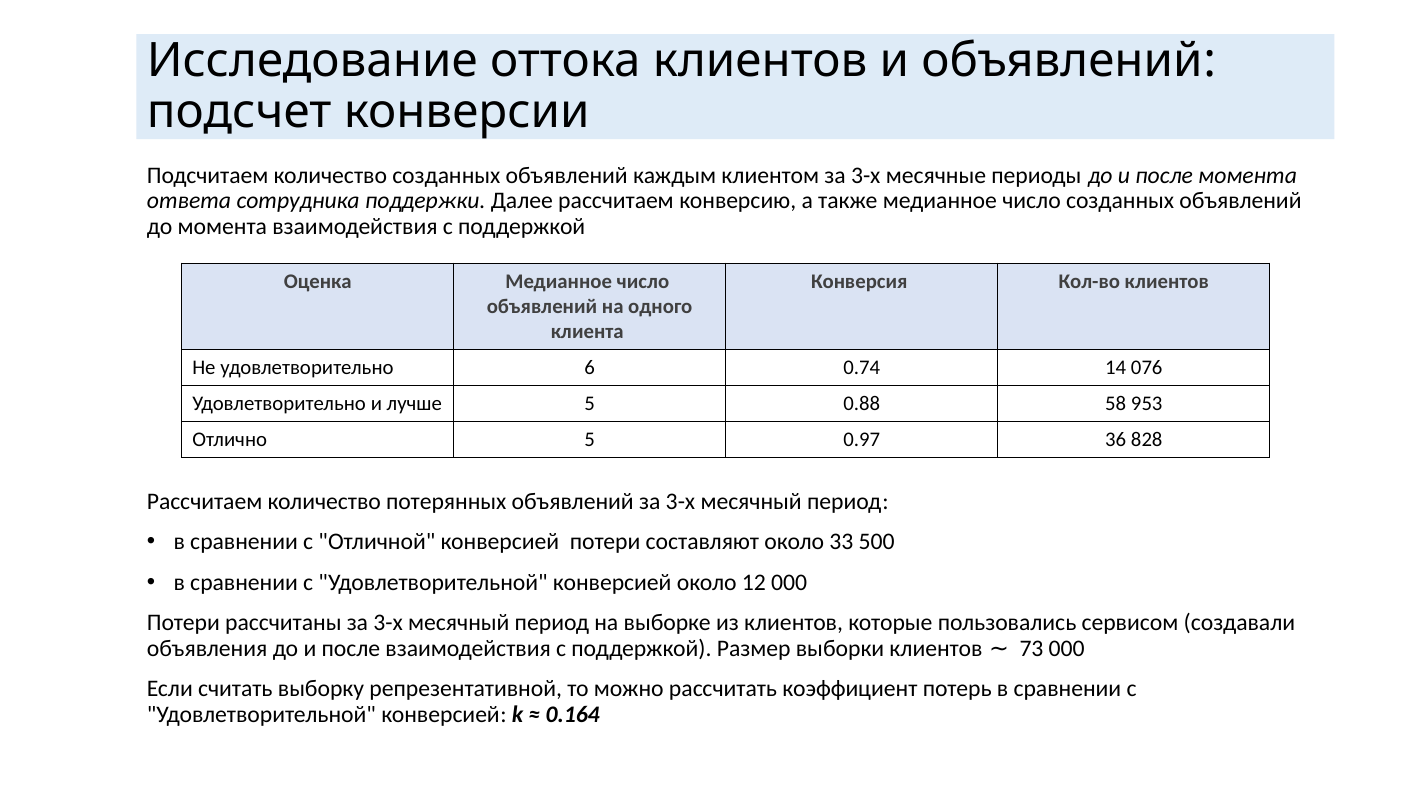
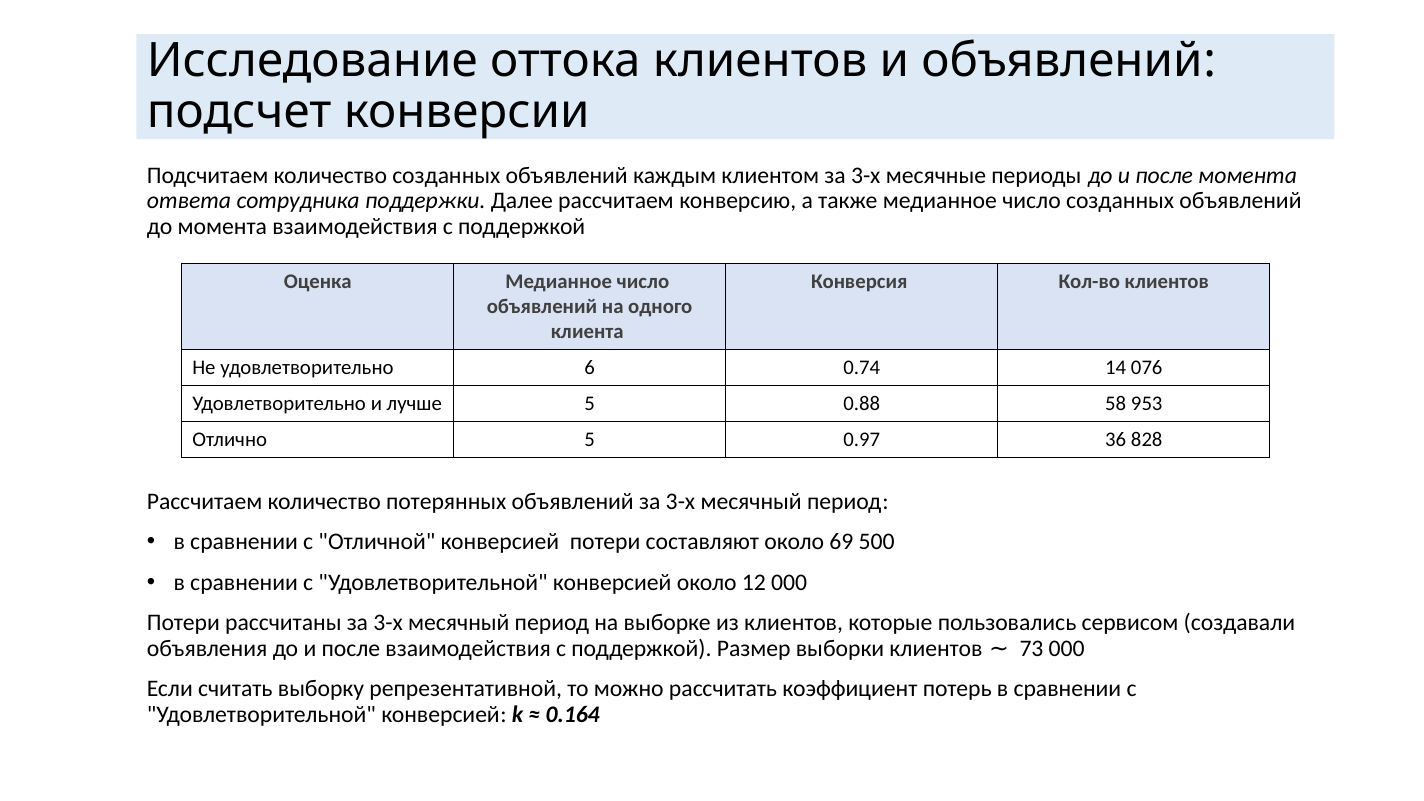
33: 33 -> 69 (841, 542)
